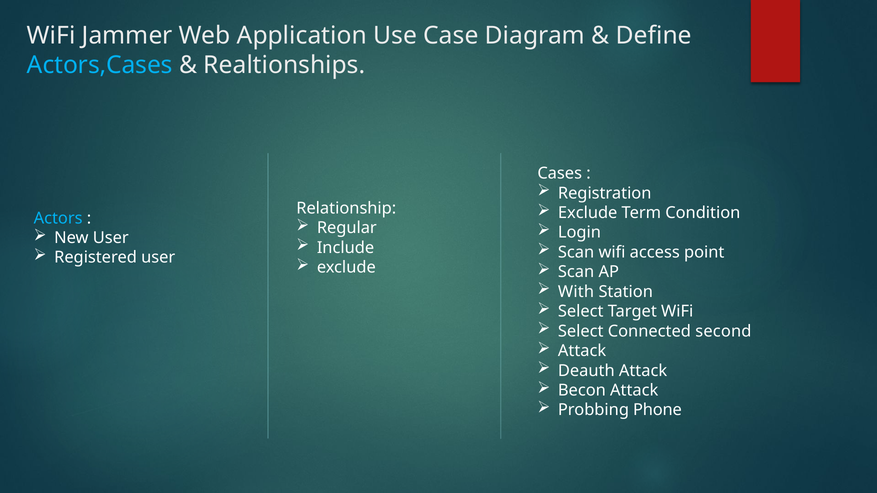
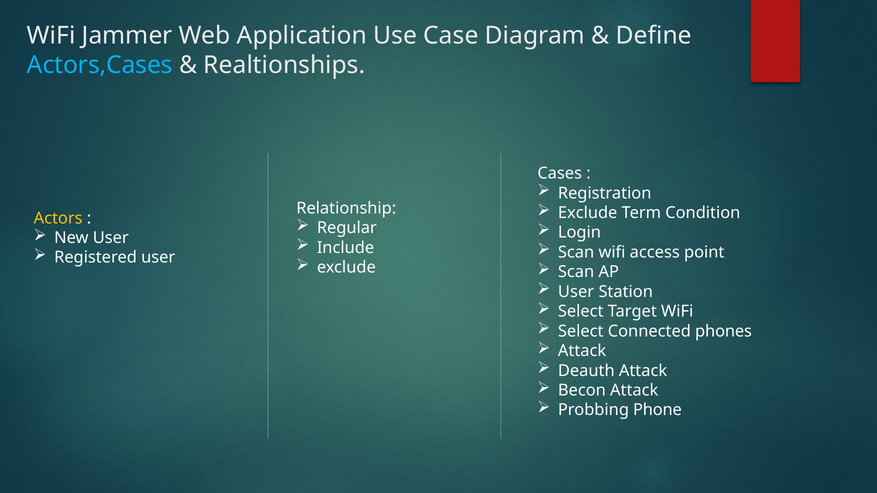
Actors colour: light blue -> yellow (58, 218)
With: With -> User (576, 292)
second: second -> phones (724, 331)
